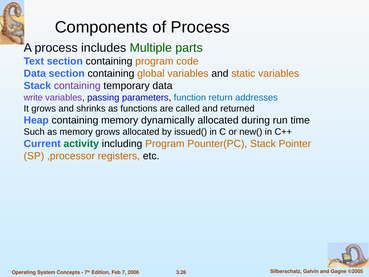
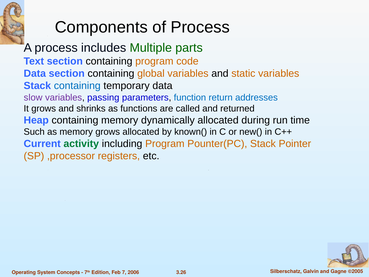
containing colour: purple -> blue (77, 86)
write: write -> slow (33, 97)
issued(: issued( -> known( (191, 132)
